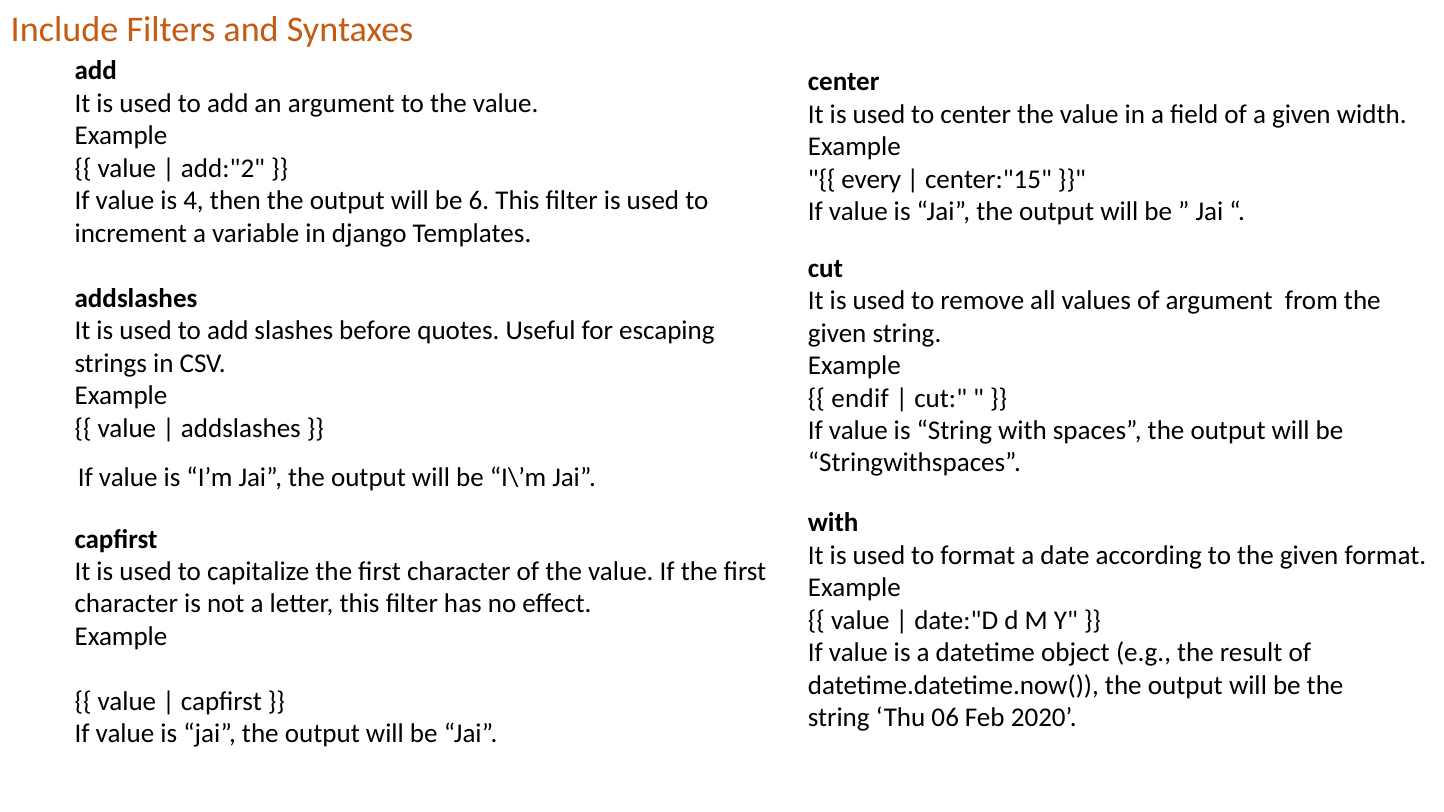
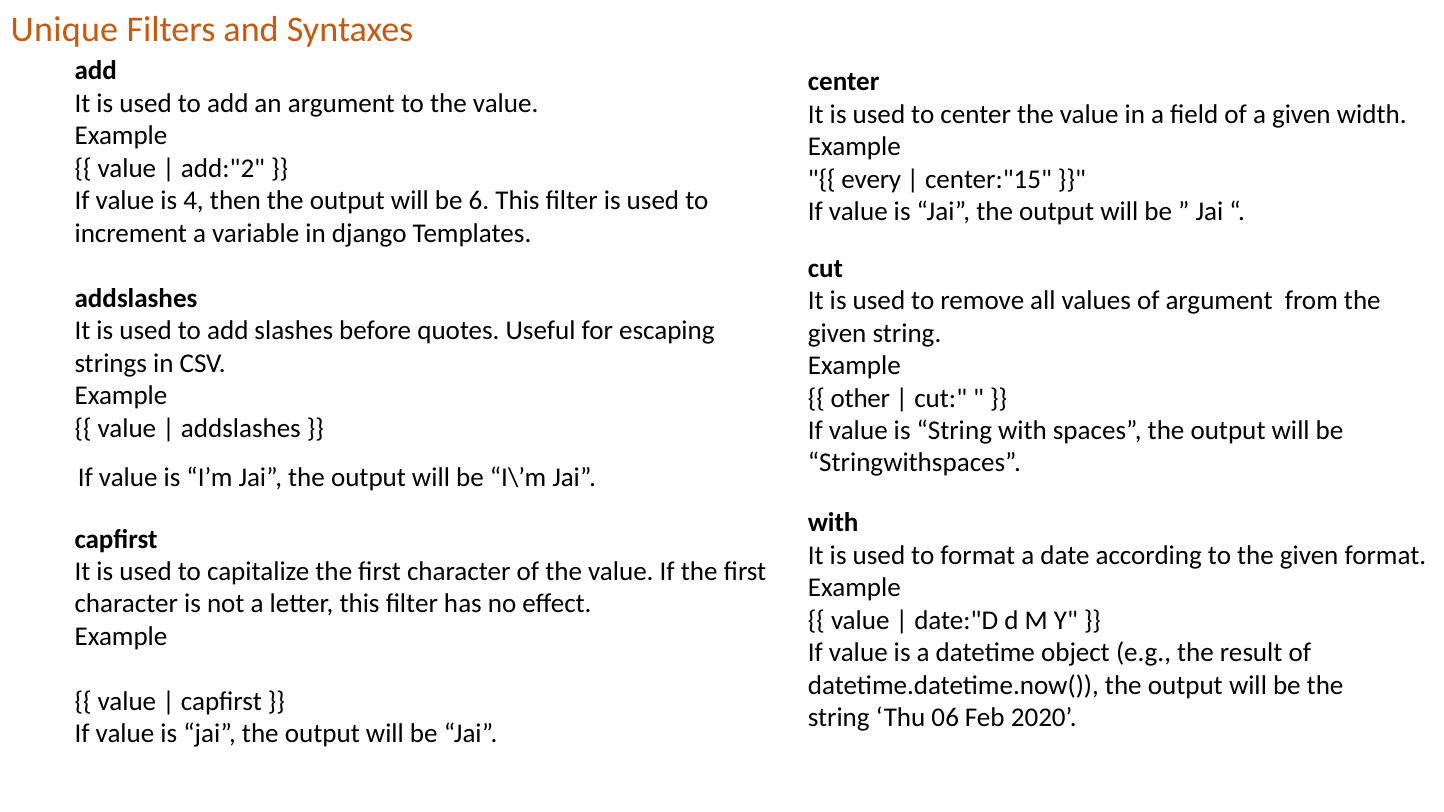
Include: Include -> Unique (64, 29)
endif: endif -> other (860, 398)
